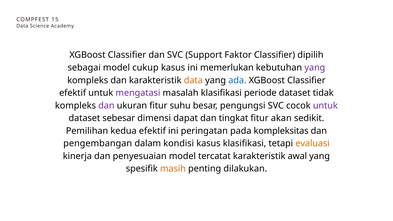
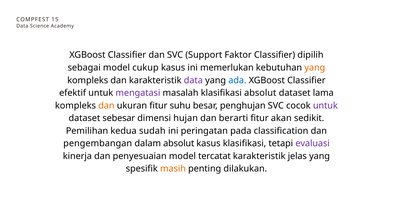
yang colour: purple -> orange (315, 68)
data colour: orange -> purple (193, 80)
klasifikasi periode: periode -> absolut (260, 93)
tidak: tidak -> lama (323, 93)
dan colour: purple -> orange (106, 106)
pengungsi: pengungsi -> penghujan (243, 106)
dapat: dapat -> hujan (186, 118)
tingkat: tingkat -> berarti (233, 118)
kedua efektif: efektif -> sudah (152, 131)
kompleksitas: kompleksitas -> classification (281, 131)
dalam kondisi: kondisi -> absolut (179, 144)
evaluasi colour: orange -> purple (313, 144)
awal: awal -> jelas (297, 156)
